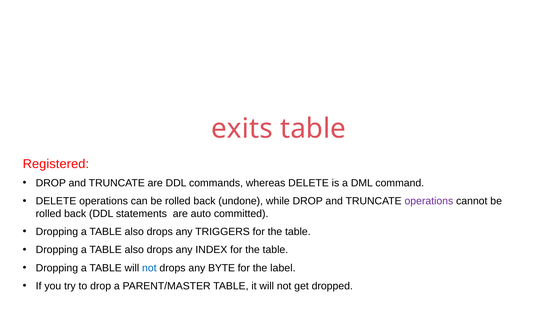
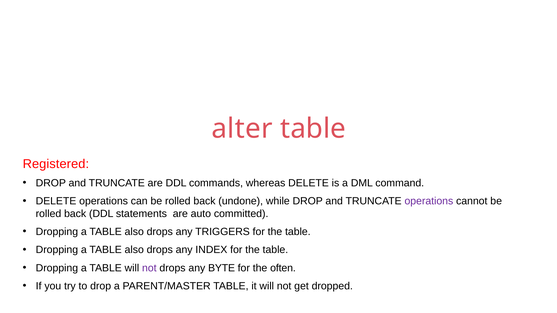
exits: exits -> alter (242, 129)
not colour: blue -> purple (149, 268)
label: label -> often (283, 268)
